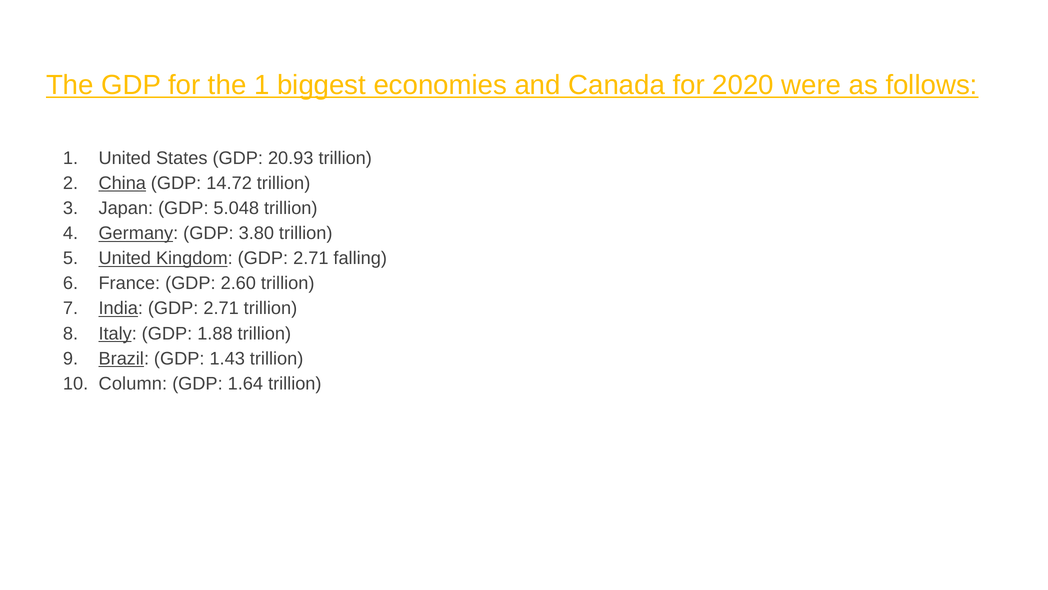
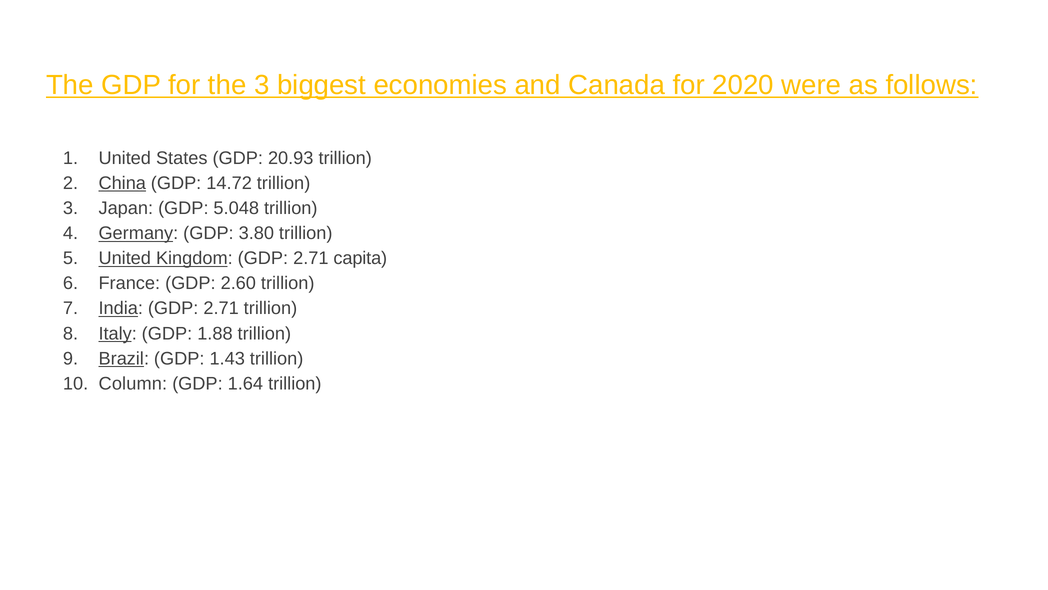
the 1: 1 -> 3 (262, 85)
falling: falling -> capita (360, 258)
